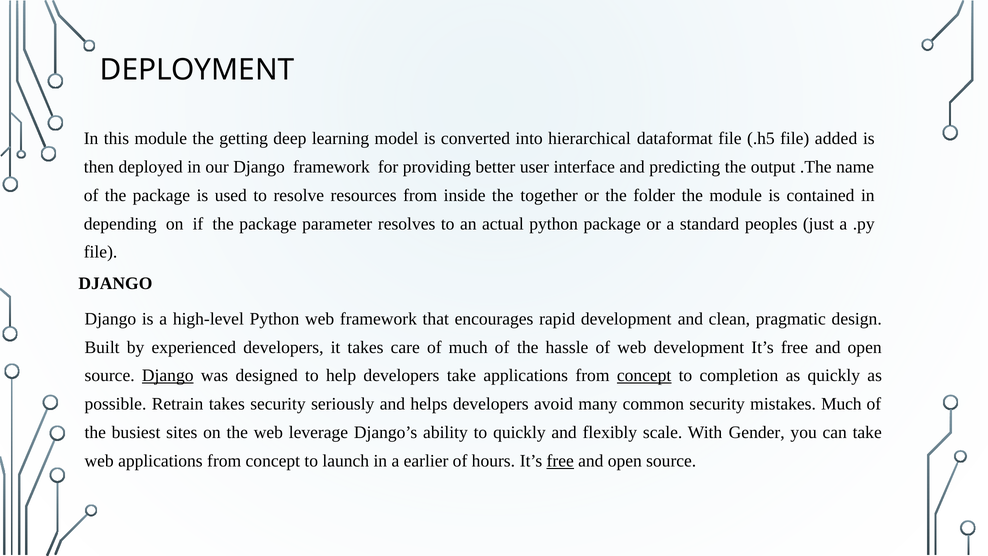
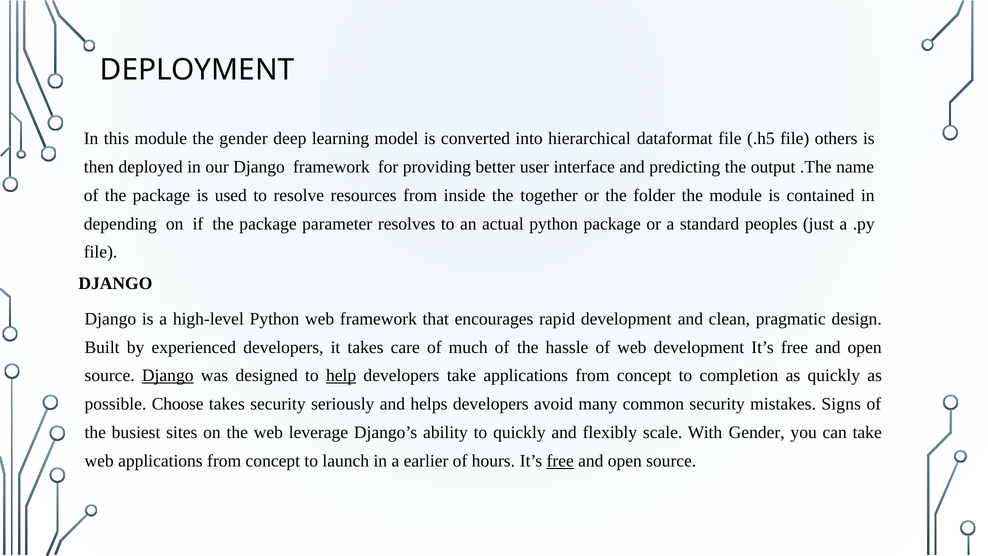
the getting: getting -> gender (244, 139)
added: added -> others (836, 139)
help underline: none -> present (341, 376)
concept underline: present -> none (644, 376)
Retrain: Retrain -> Choose (178, 404)
mistakes Much: Much -> Signs (841, 404)
